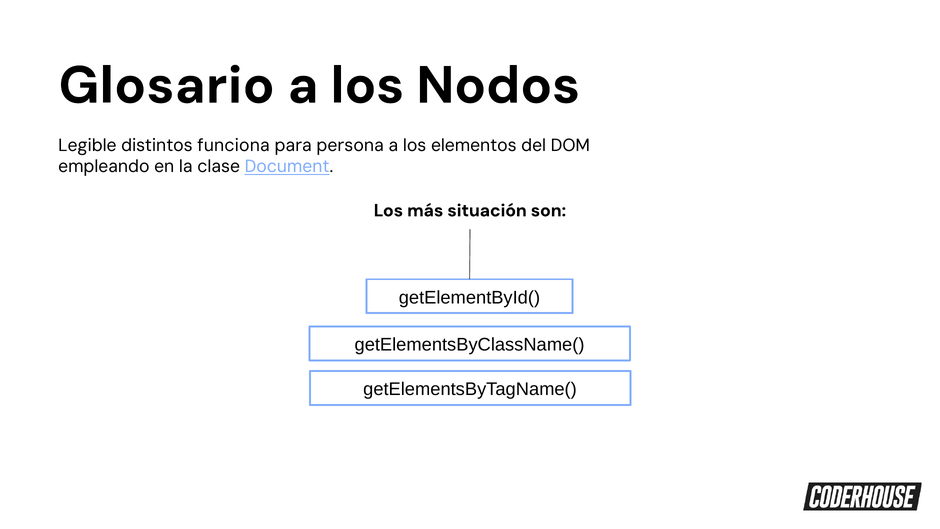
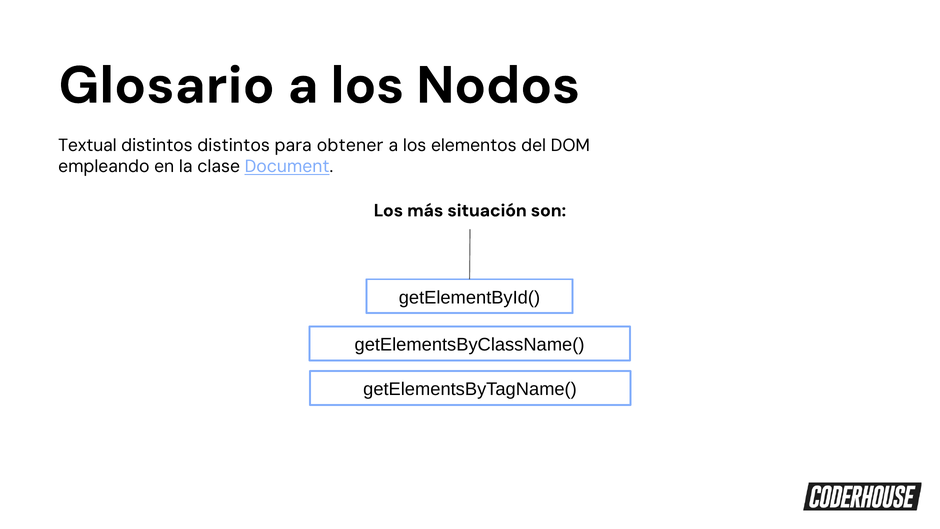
Legible: Legible -> Textual (87, 145)
distintos funciona: funciona -> distintos (234, 145)
persona: persona -> obtener (350, 145)
